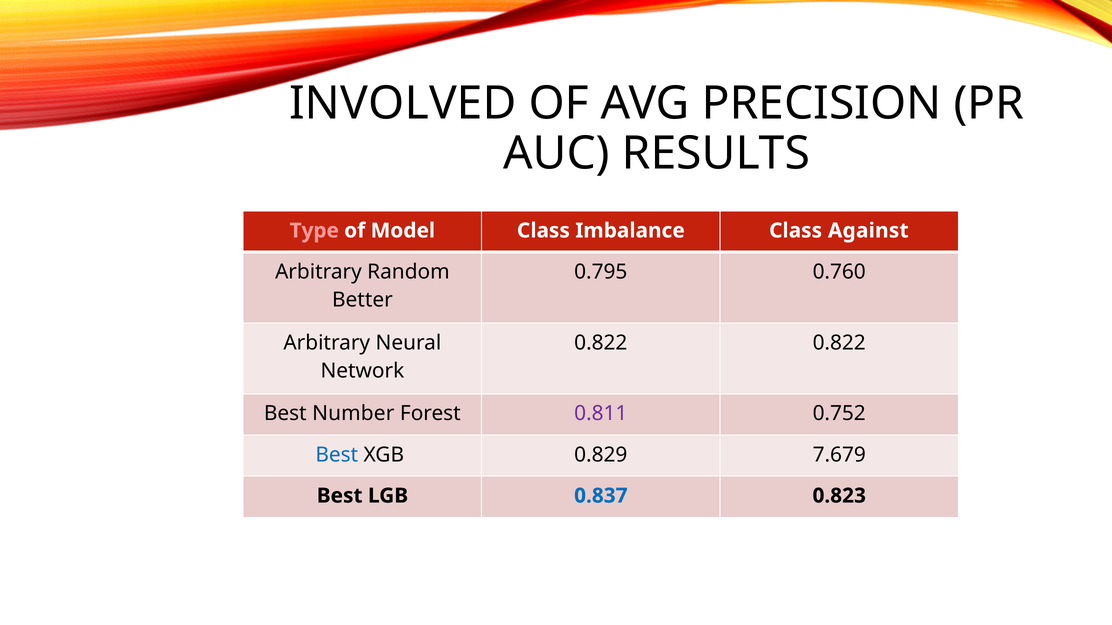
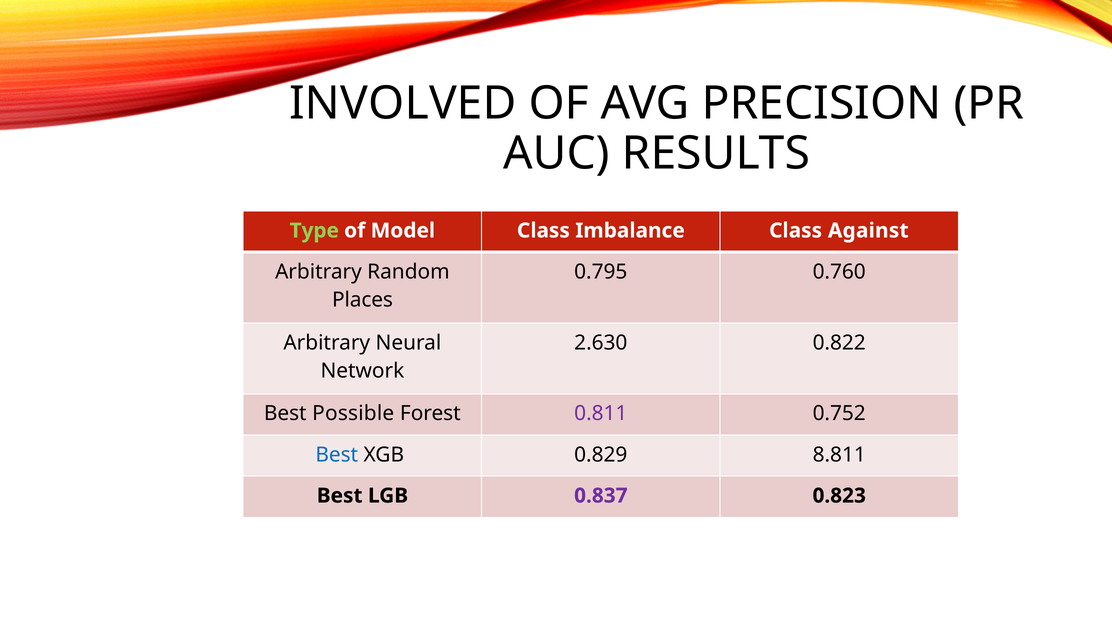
Type colour: pink -> light green (314, 231)
Better: Better -> Places (362, 300)
0.822: 0.822 -> 2.630 (601, 343)
Number: Number -> Possible (353, 414)
7.679: 7.679 -> 8.811 (839, 455)
0.837 colour: blue -> purple (601, 496)
